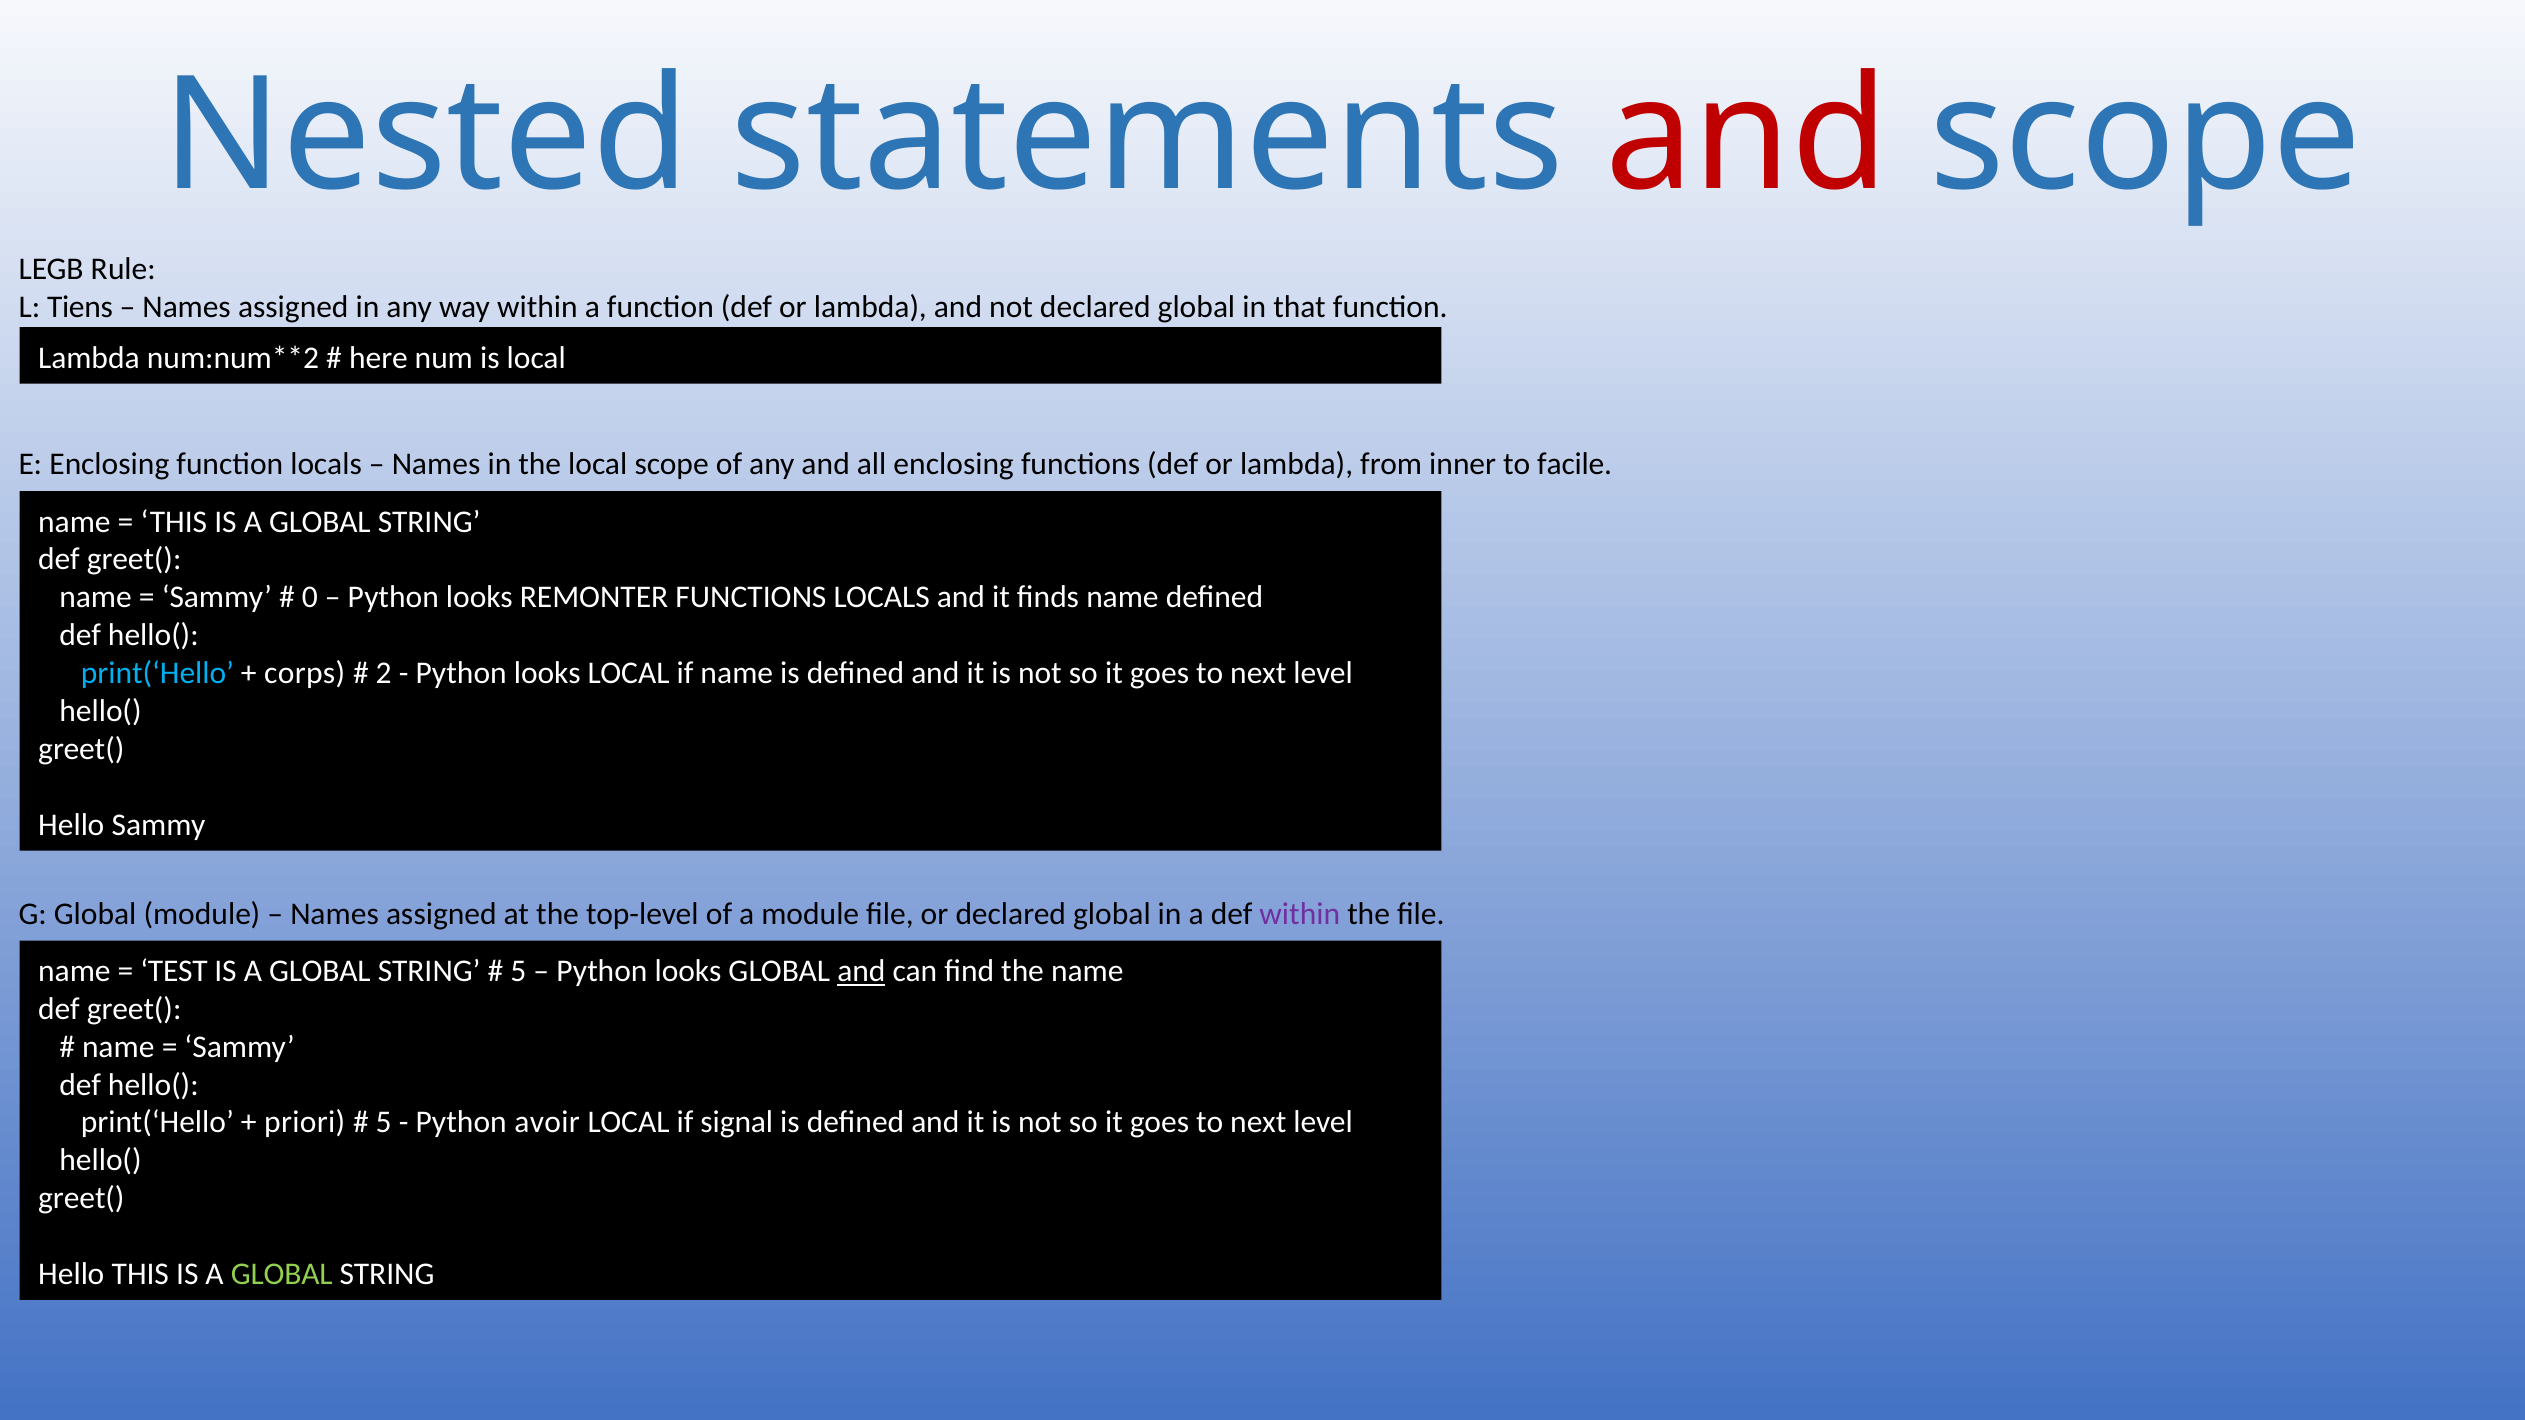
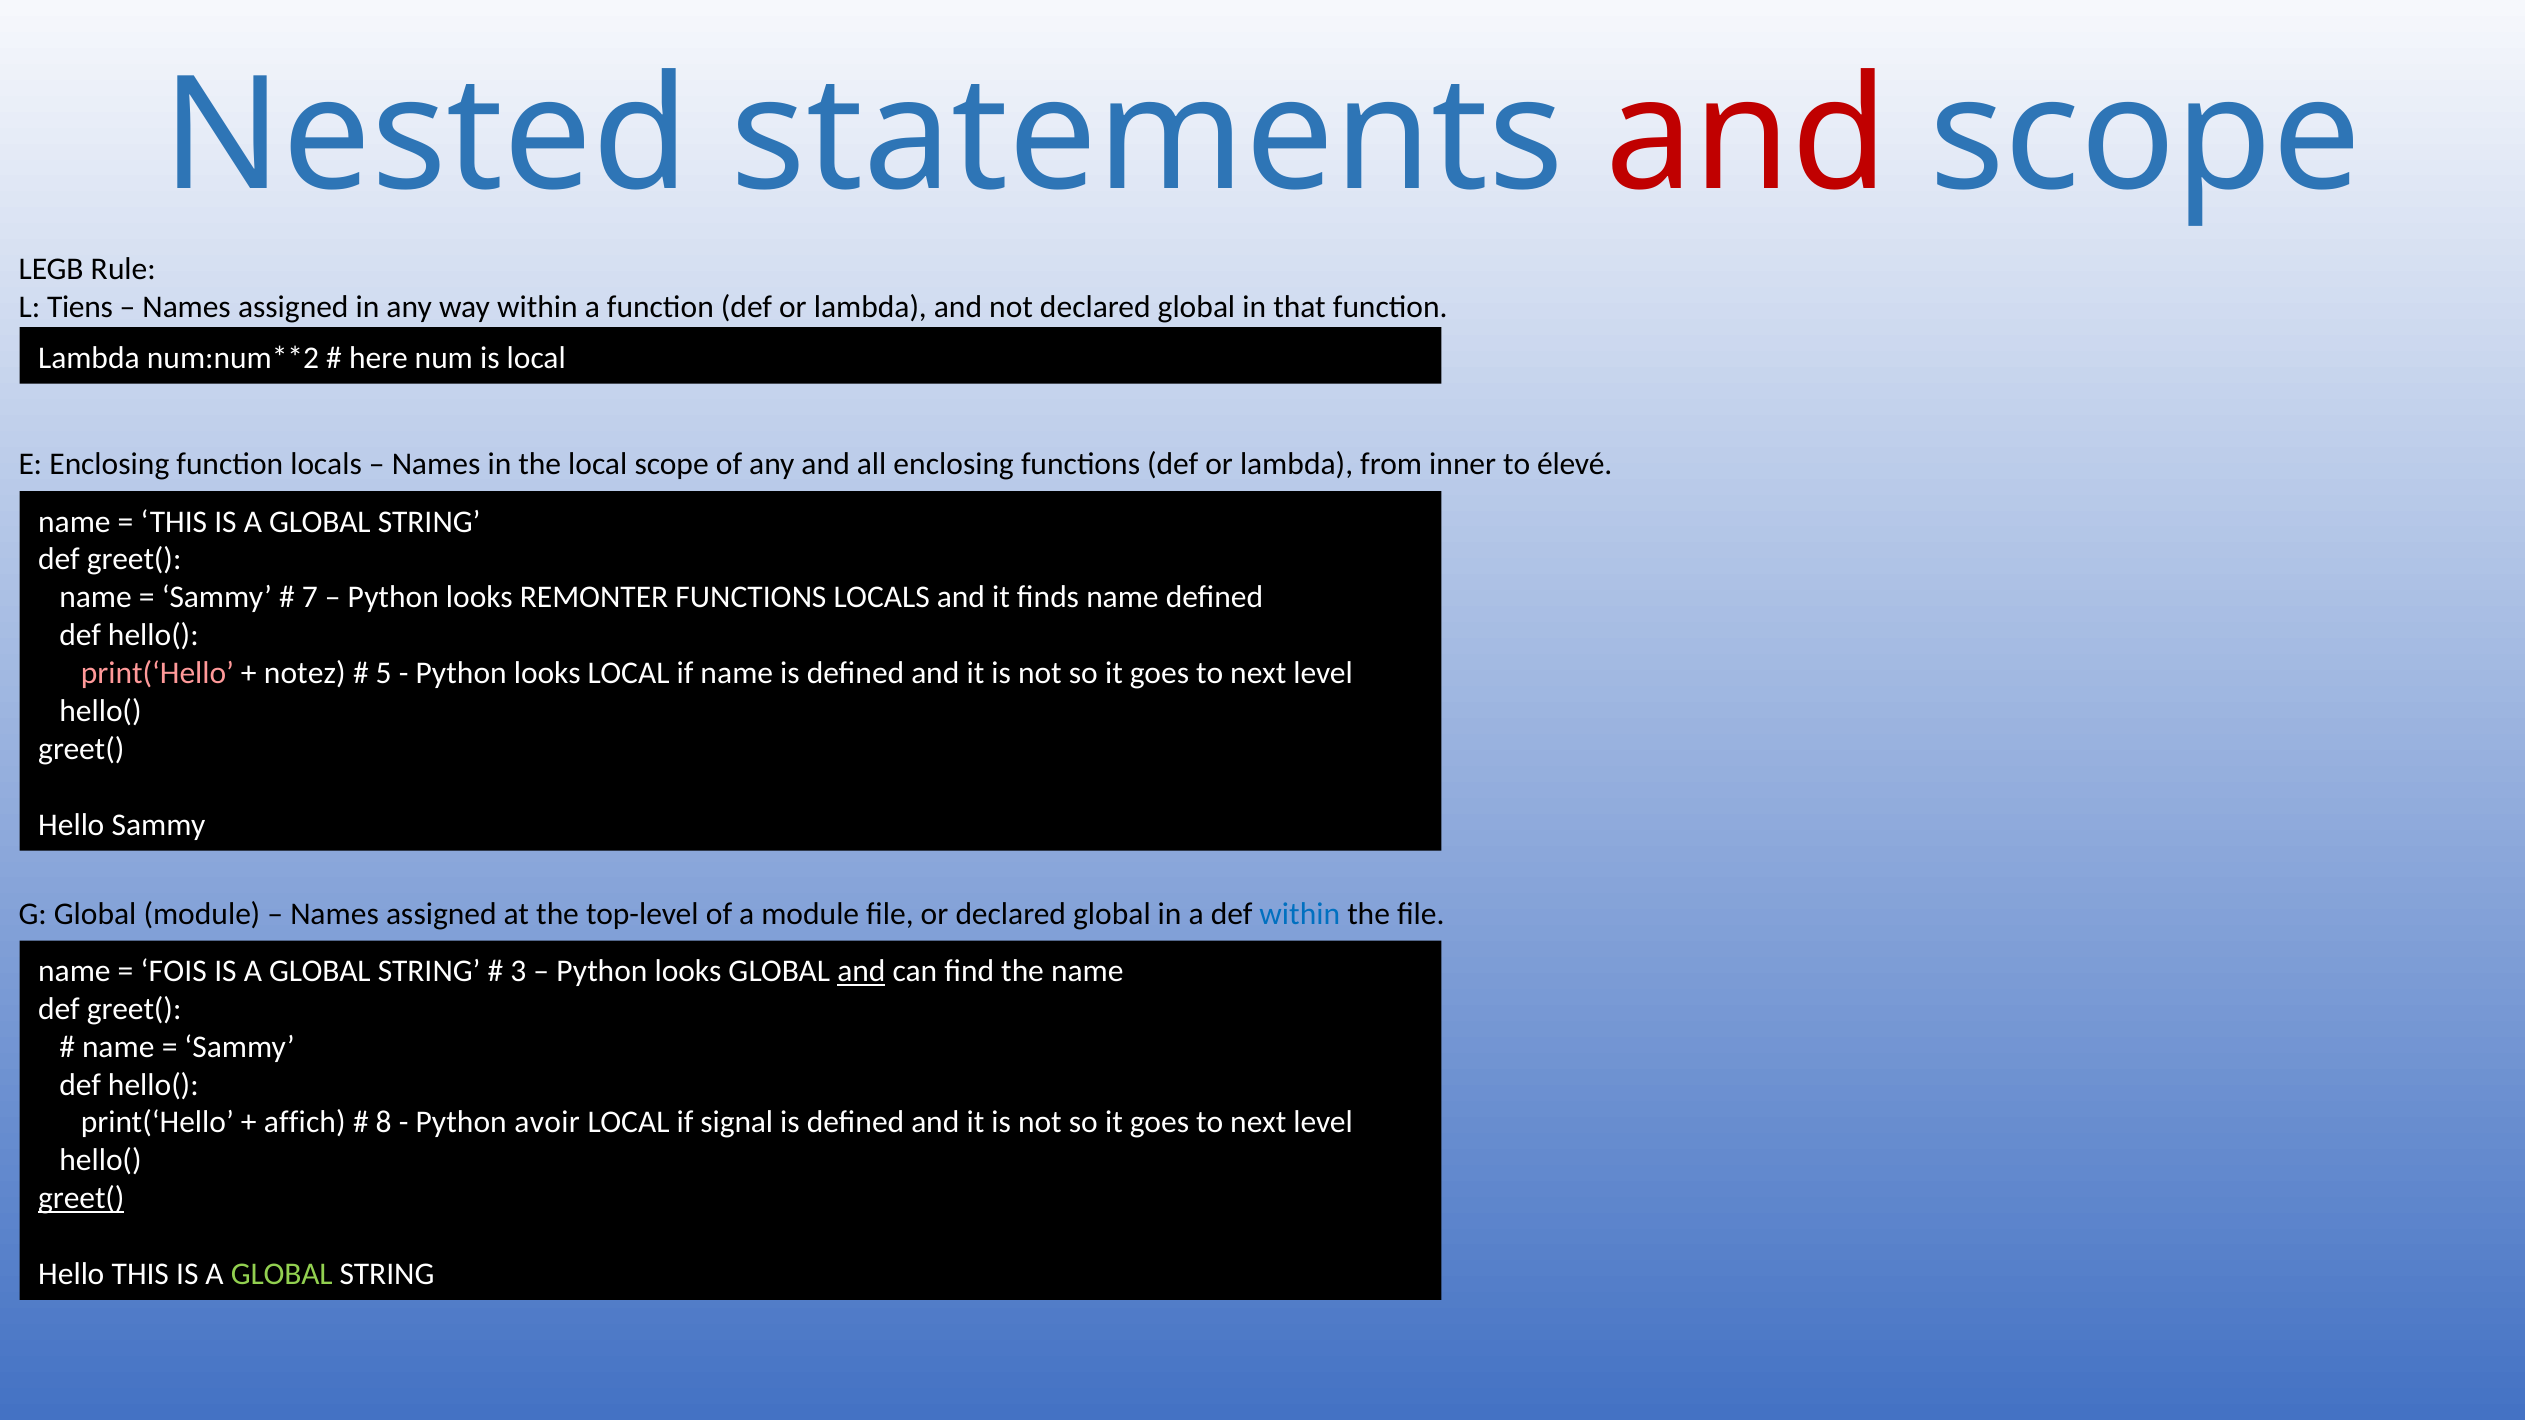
facile: facile -> élevé (1575, 464)
0: 0 -> 7 (310, 598)
print(‘Hello colour: light blue -> pink (157, 673)
corps: corps -> notez (305, 673)
2: 2 -> 5 (384, 673)
within colour: purple -> blue (1300, 914)
TEST: TEST -> FOIS (174, 971)
5: 5 -> 3 (518, 971)
priori: priori -> affich (305, 1123)
5: 5 -> 8 (384, 1123)
greet( underline: none -> present (81, 1198)
